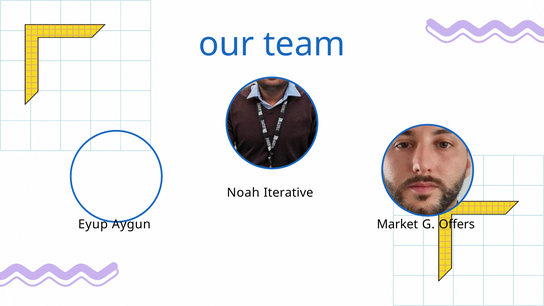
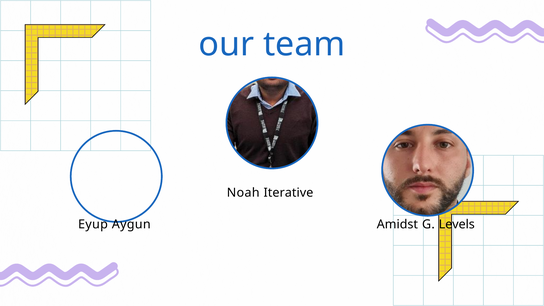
Market: Market -> Amidst (397, 224)
Offers: Offers -> Levels (457, 224)
